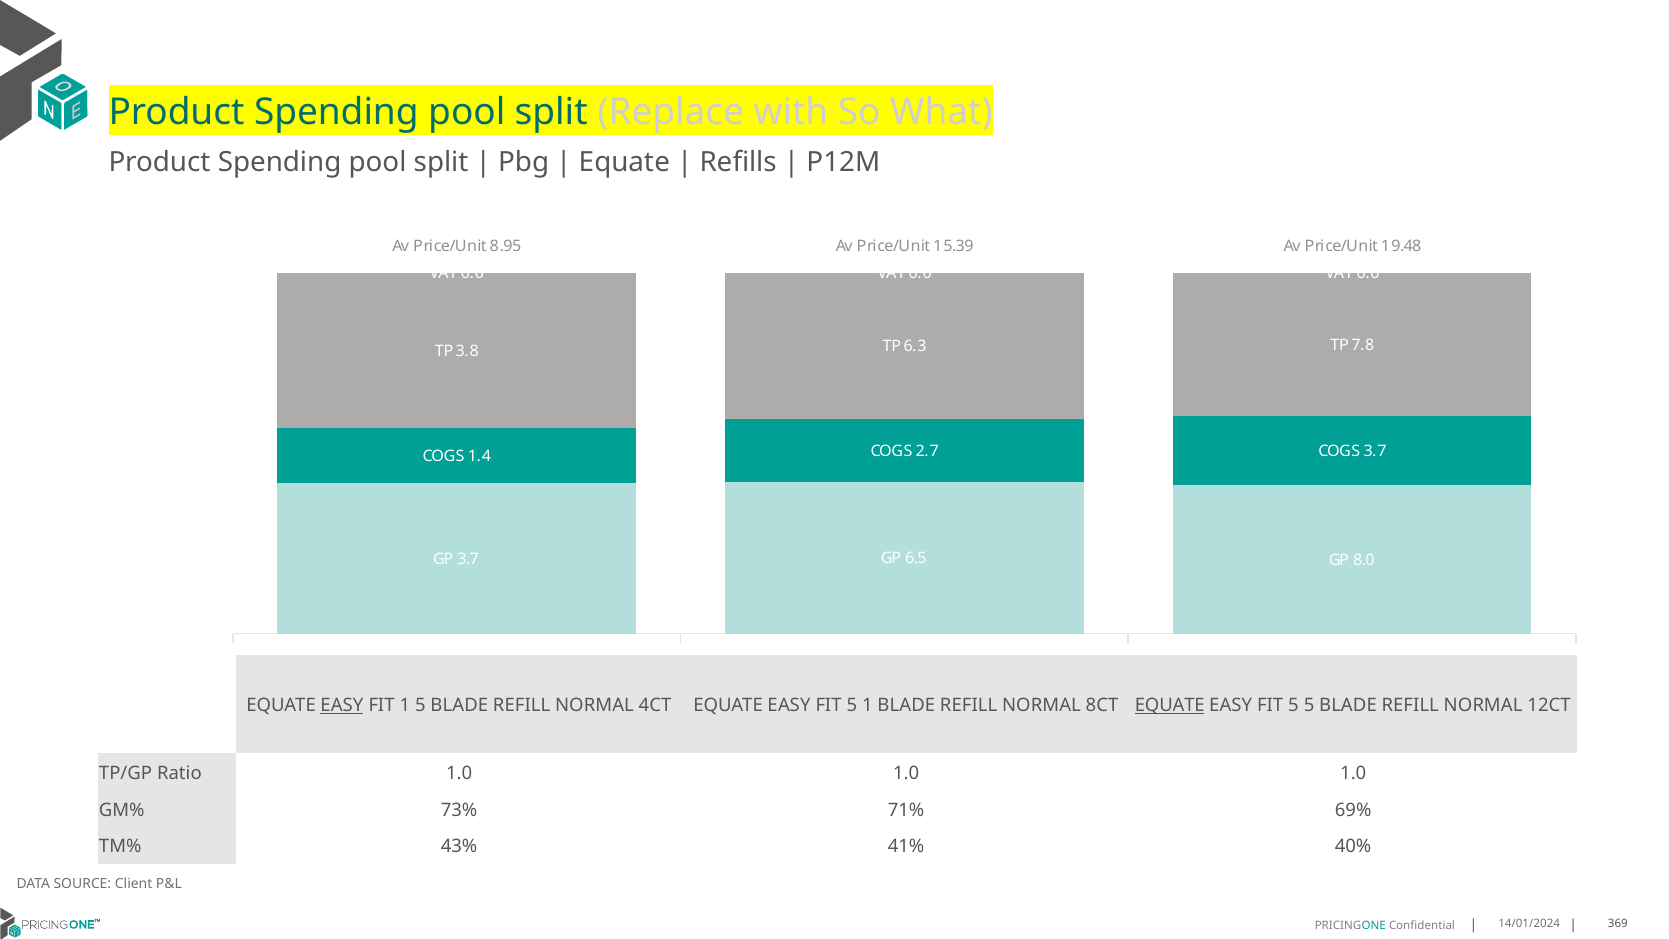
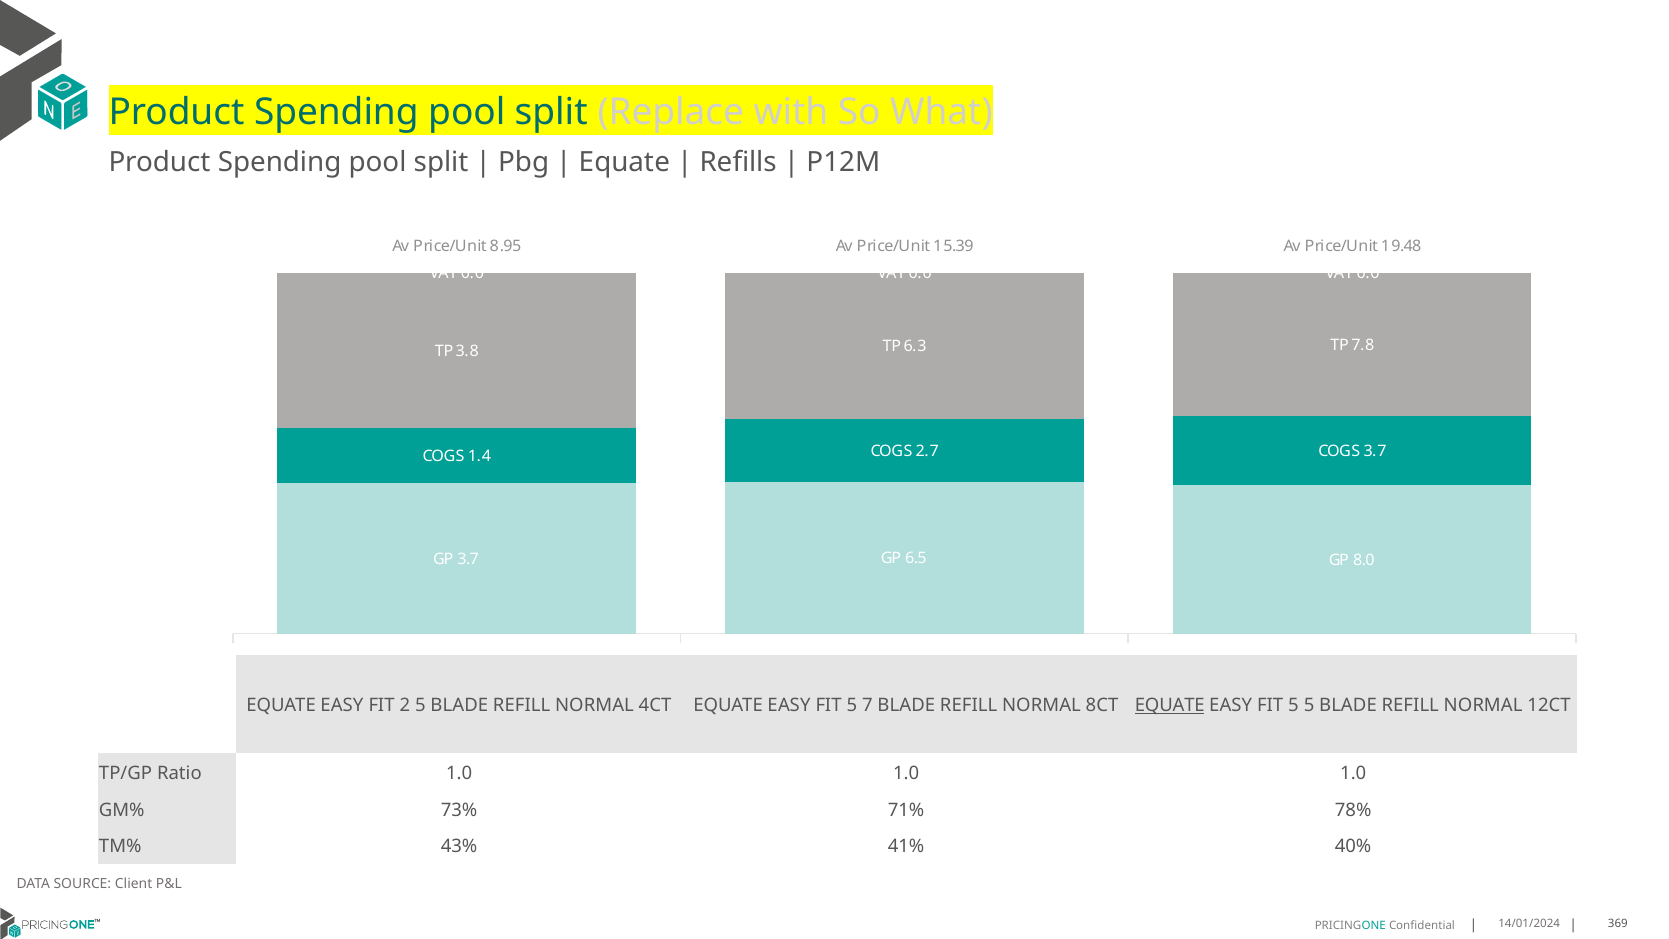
EASY underline: present -> none (342, 706)
FIT 1: 1 -> 2 (405, 706)
5 1: 1 -> 7 (867, 706)
69%: 69% -> 78% (1353, 810)
